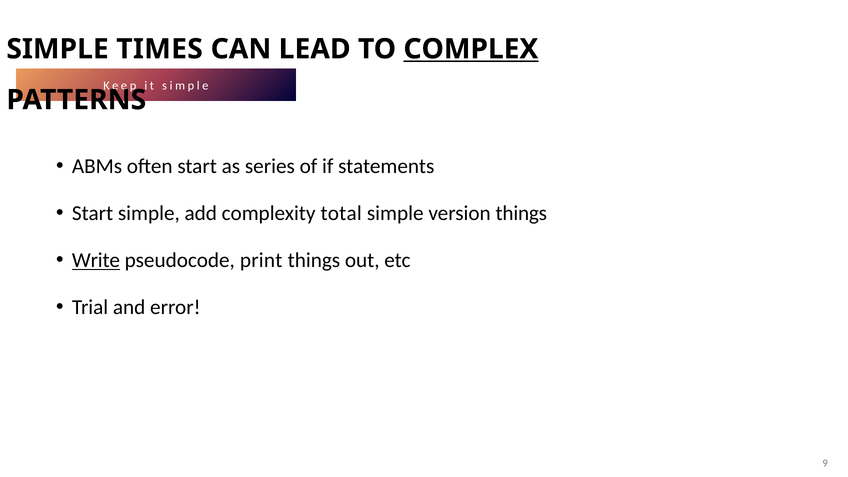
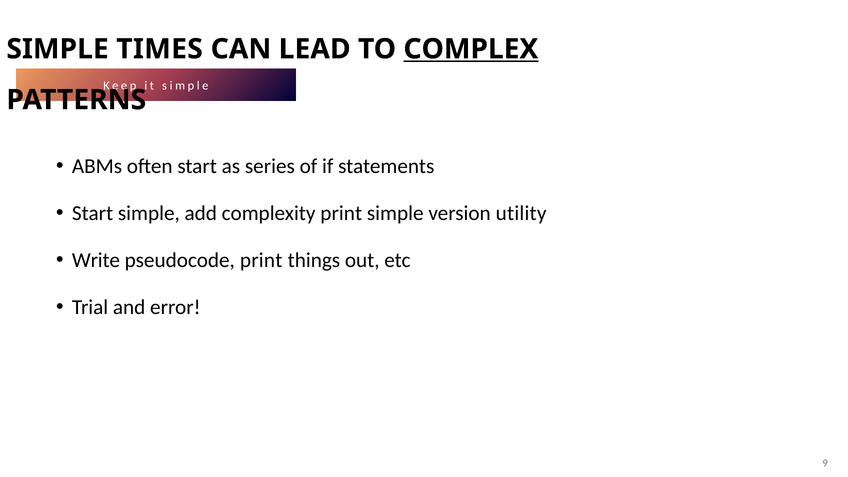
complexity total: total -> print (341, 213)
version things: things -> utility (521, 213)
Write underline: present -> none (96, 260)
